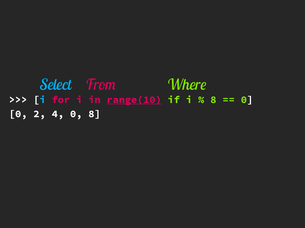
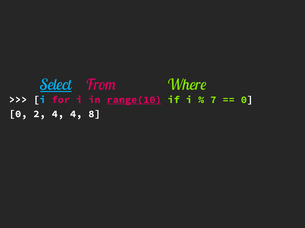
Select underline: none -> present (56, 85)
8: 8 -> 7 (213, 100)
4 0: 0 -> 4 (76, 114)
